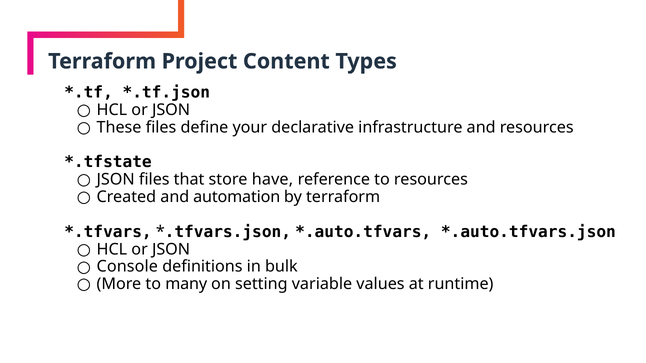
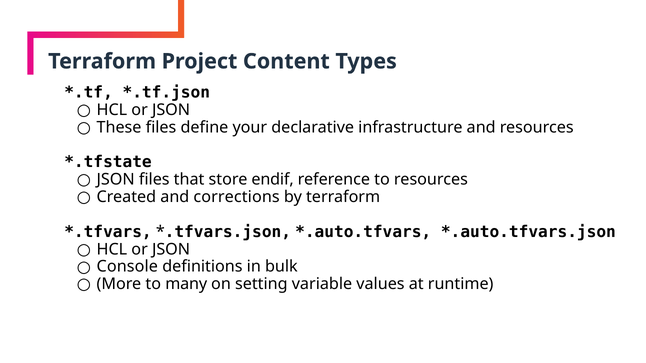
have: have -> endif (273, 180)
automation: automation -> corrections (237, 197)
